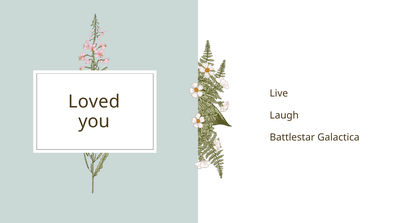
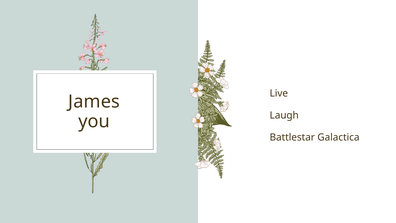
Loved: Loved -> James (94, 102)
